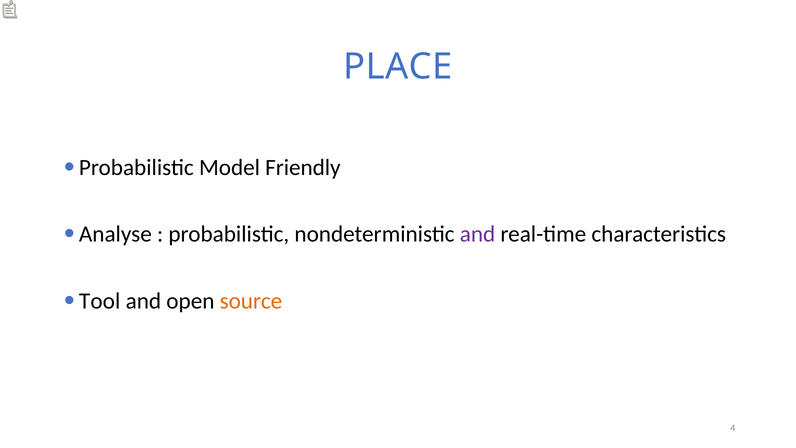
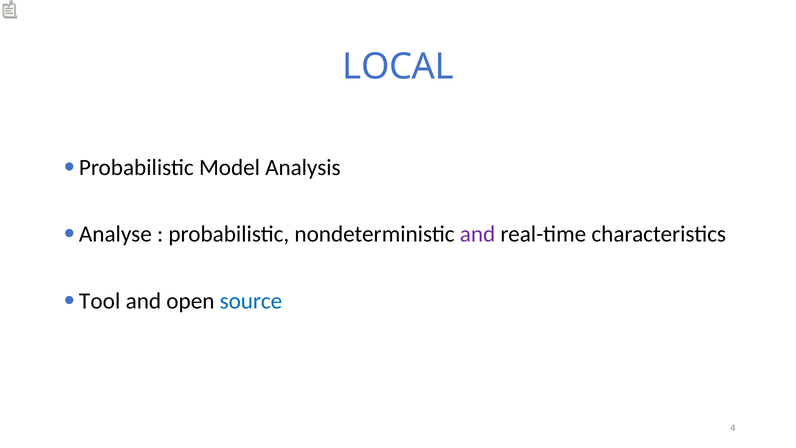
PLACE: PLACE -> LOCAL (398, 67)
Friendly: Friendly -> Analysis (303, 168)
source colour: orange -> blue (251, 301)
